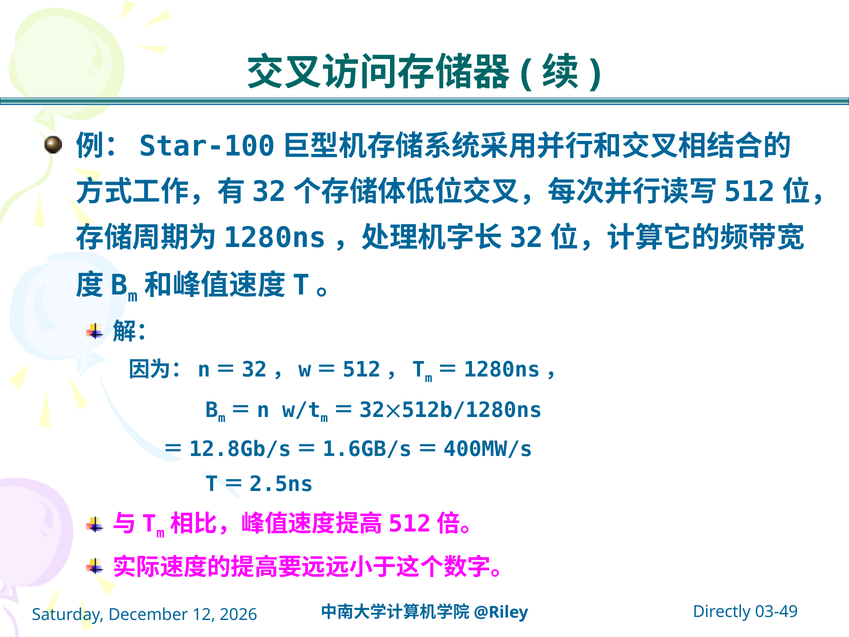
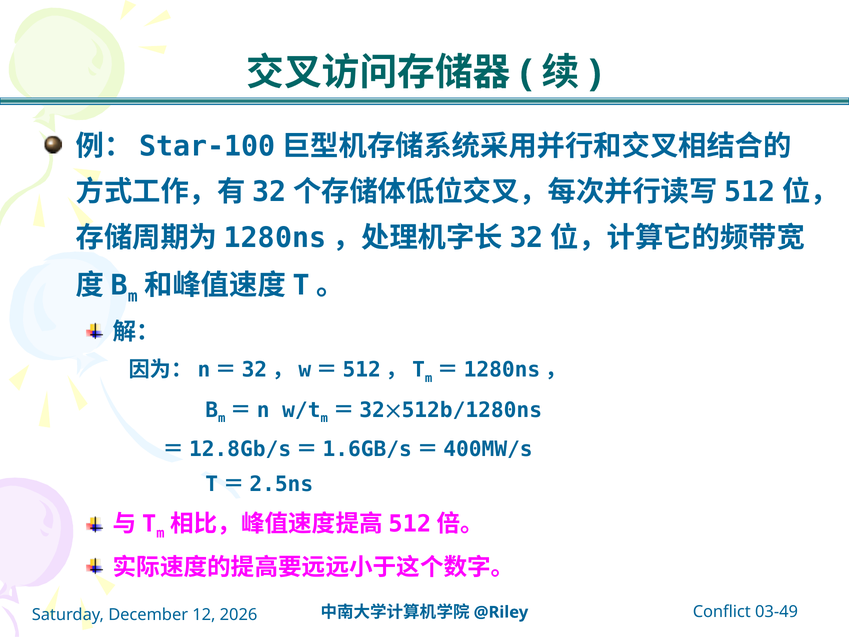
Directly: Directly -> Conflict (722, 612)
